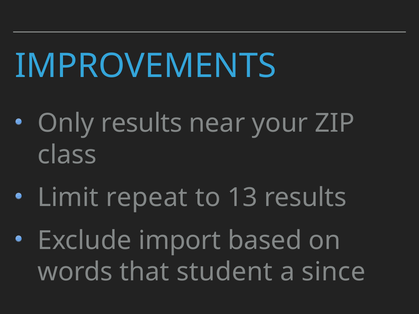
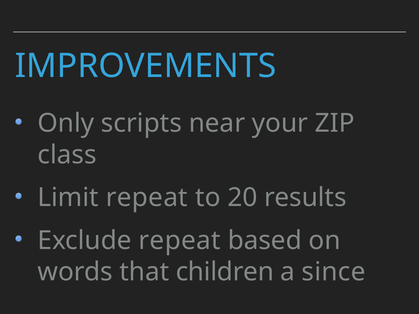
Only results: results -> scripts (141, 123)
13: 13 -> 20 (242, 198)
Exclude import: import -> repeat (180, 241)
student: student -> children (225, 272)
